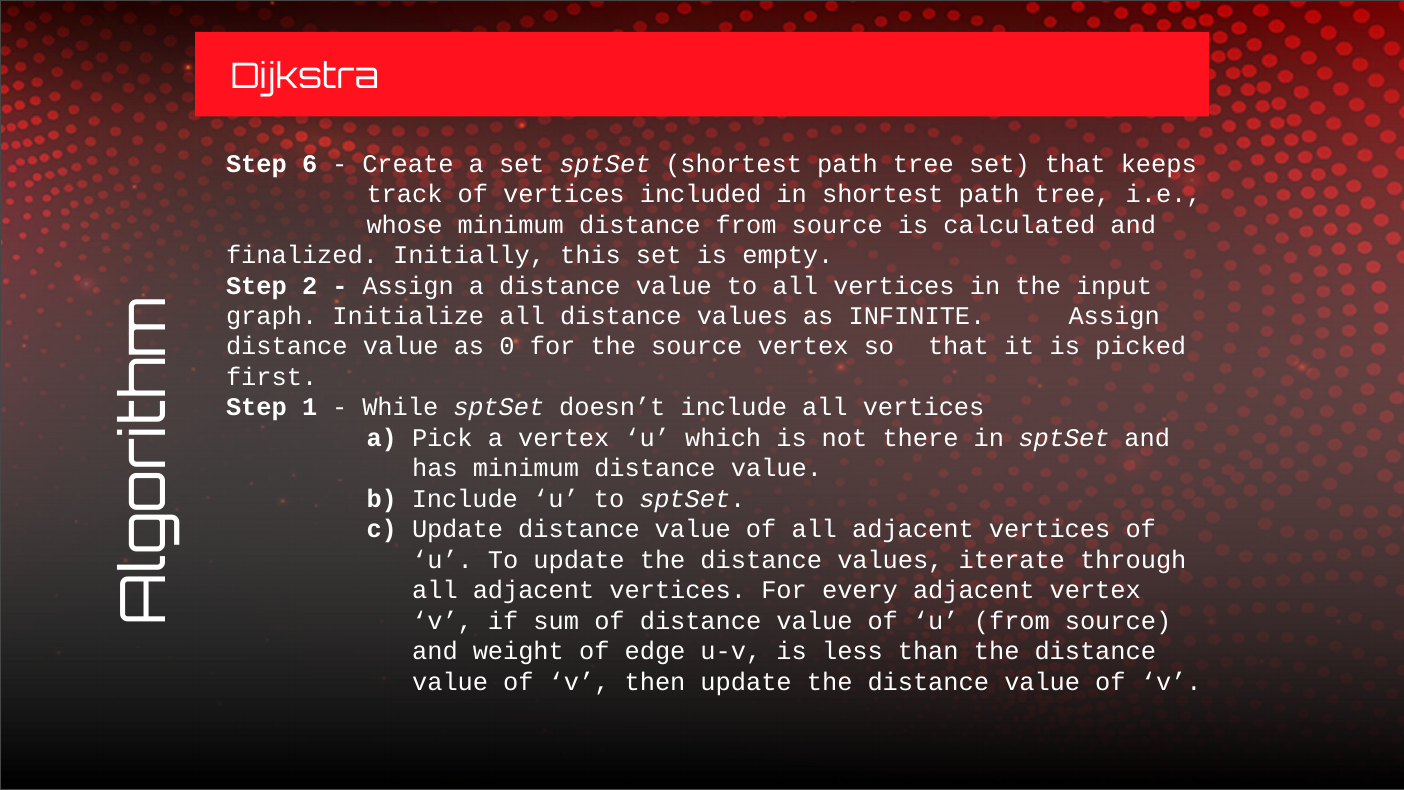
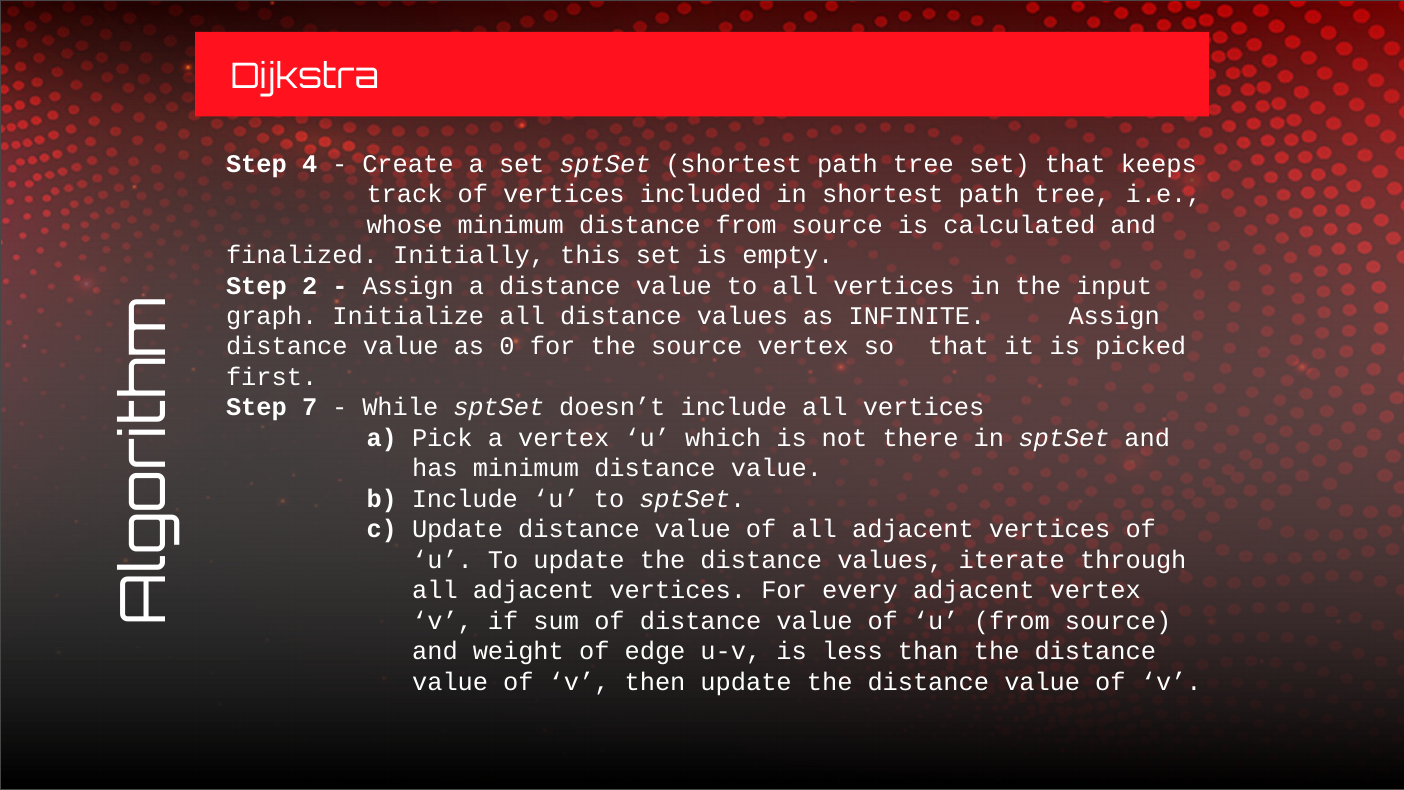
6: 6 -> 4 (310, 164)
1: 1 -> 7 (310, 407)
